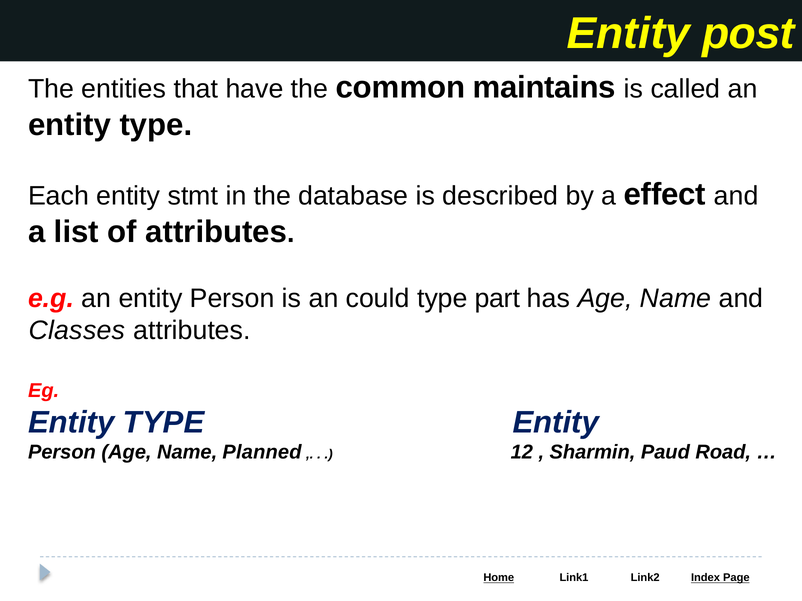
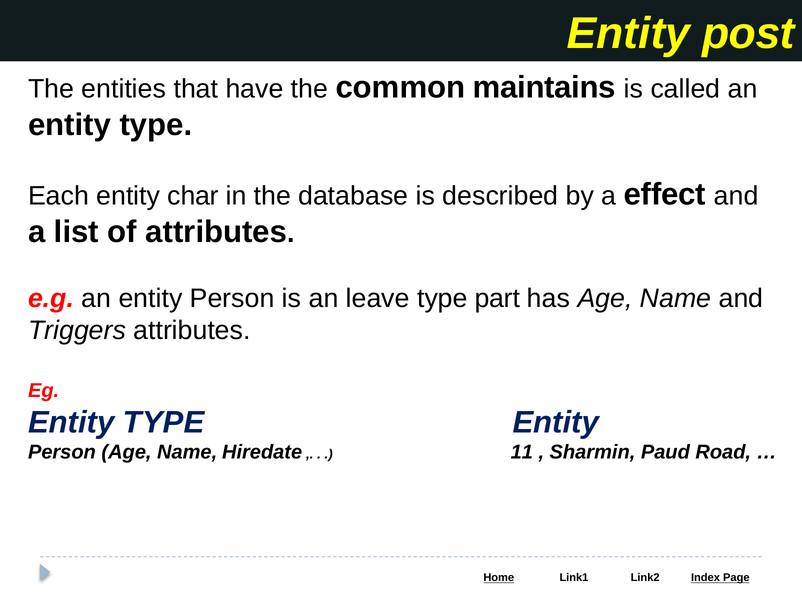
stmt: stmt -> char (193, 196)
could: could -> leave (378, 299)
Classes: Classes -> Triggers (77, 331)
Planned: Planned -> Hiredate (262, 453)
12: 12 -> 11 (522, 453)
